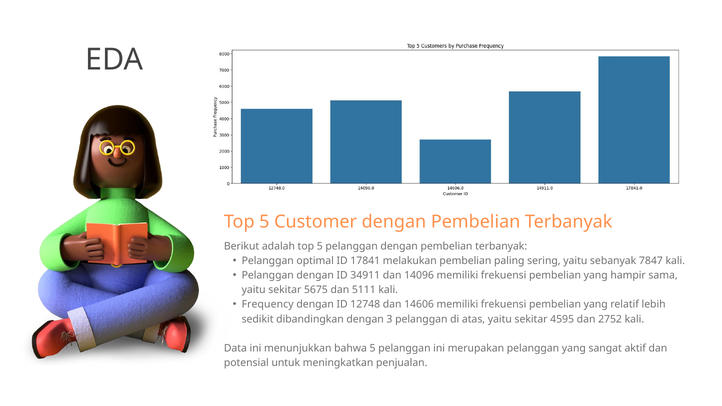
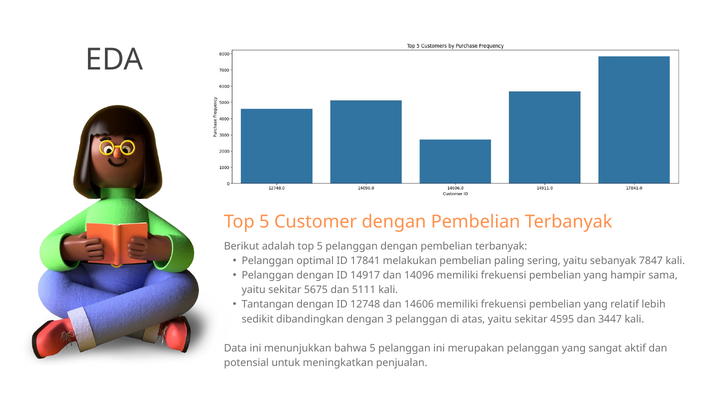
34911: 34911 -> 14917 (365, 275)
Frequency: Frequency -> Tantangan (268, 305)
2752: 2752 -> 3447 (610, 319)
